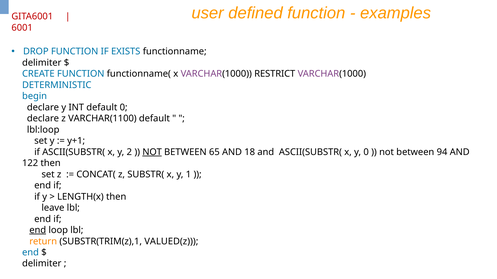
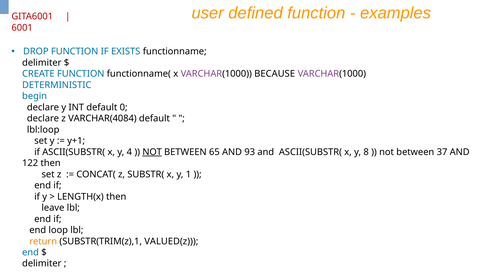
RESTRICT: RESTRICT -> BECAUSE (275, 74)
VARCHAR(1100: VARCHAR(1100 -> VARCHAR(4084 (102, 119)
2: 2 -> 4 (129, 152)
18: 18 -> 93 (250, 152)
y 0: 0 -> 8 (366, 152)
94: 94 -> 37 (442, 152)
end underline: present -> none (38, 231)
